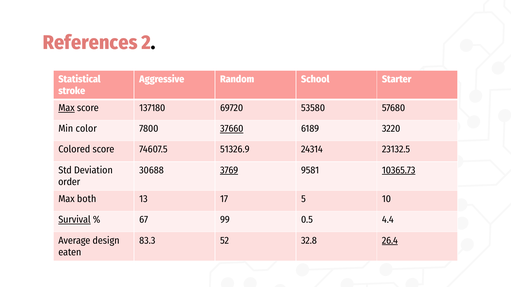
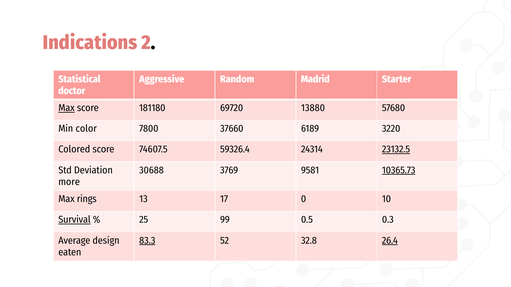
References: References -> Indications (90, 43)
School: School -> Madrid (315, 79)
stroke: stroke -> doctor (72, 91)
137180: 137180 -> 181180 (152, 108)
53580: 53580 -> 13880 (313, 108)
37660 underline: present -> none (232, 129)
51326.9: 51326.9 -> 59326.4 (235, 150)
23132.5 underline: none -> present (396, 150)
3769 underline: present -> none (229, 170)
order: order -> more (69, 182)
both: both -> rings (87, 199)
5: 5 -> 0 (304, 199)
67: 67 -> 25 (144, 220)
4.4: 4.4 -> 0.3 (388, 220)
83.3 underline: none -> present (147, 241)
